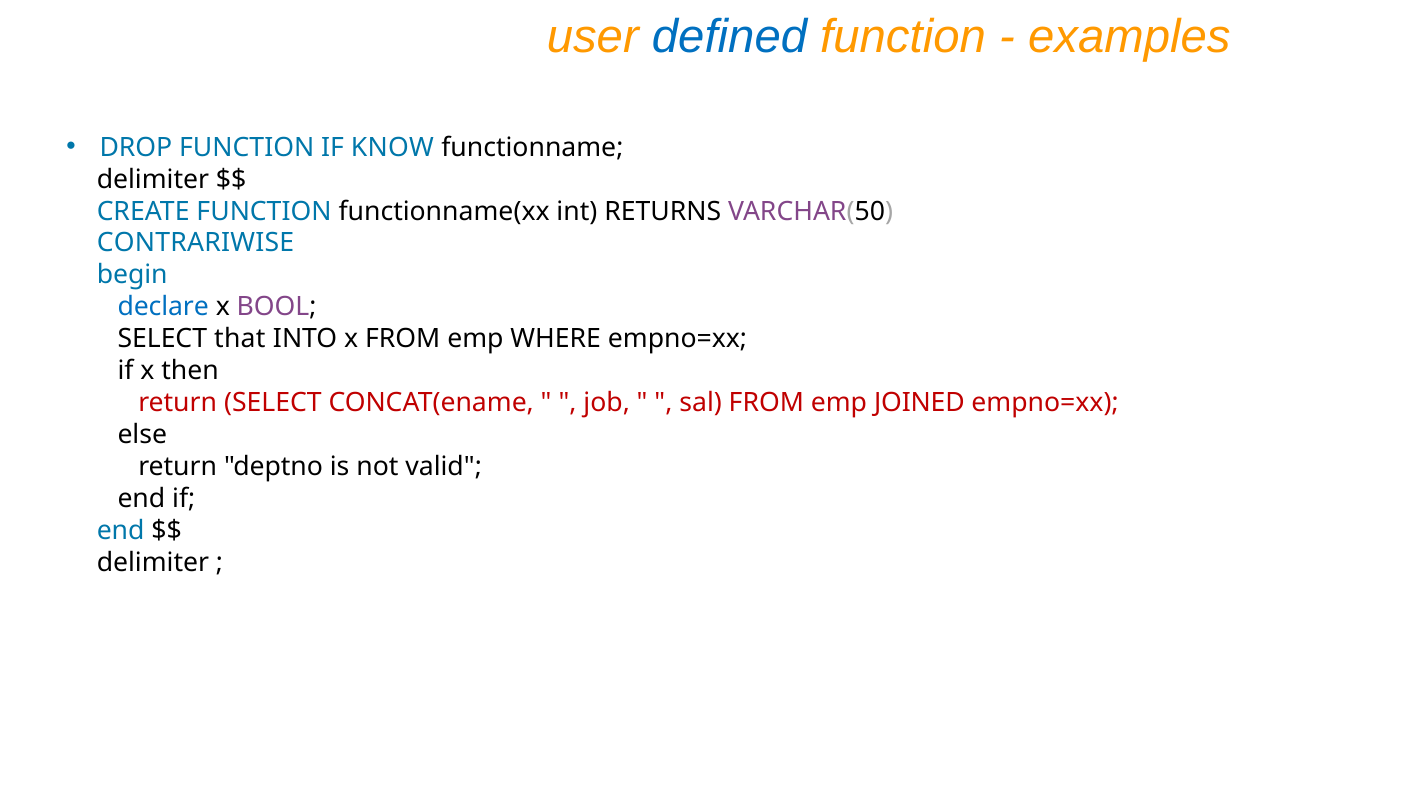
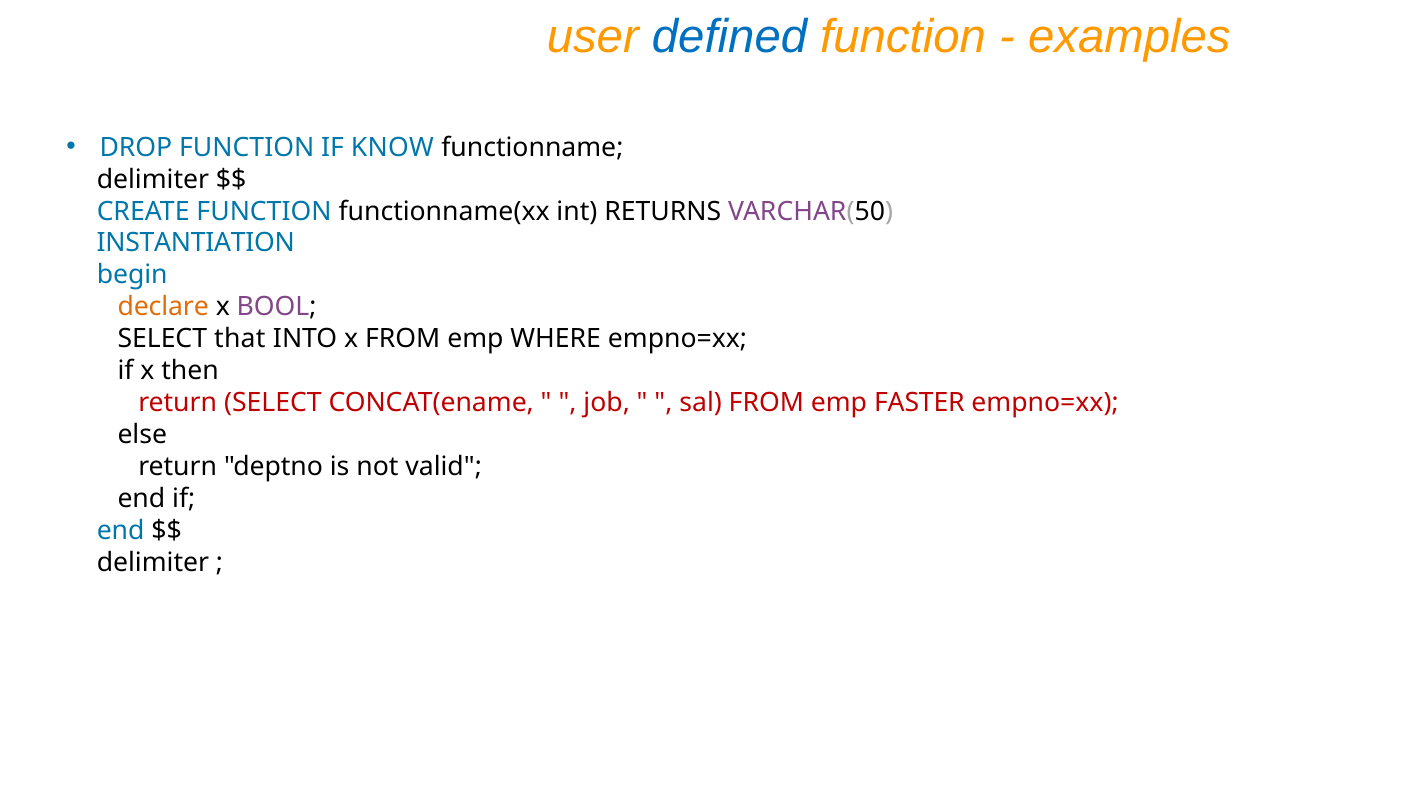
CONTRARIWISE: CONTRARIWISE -> INSTANTIATION (196, 243)
declare colour: blue -> orange (163, 307)
JOINED: JOINED -> FASTER (919, 403)
